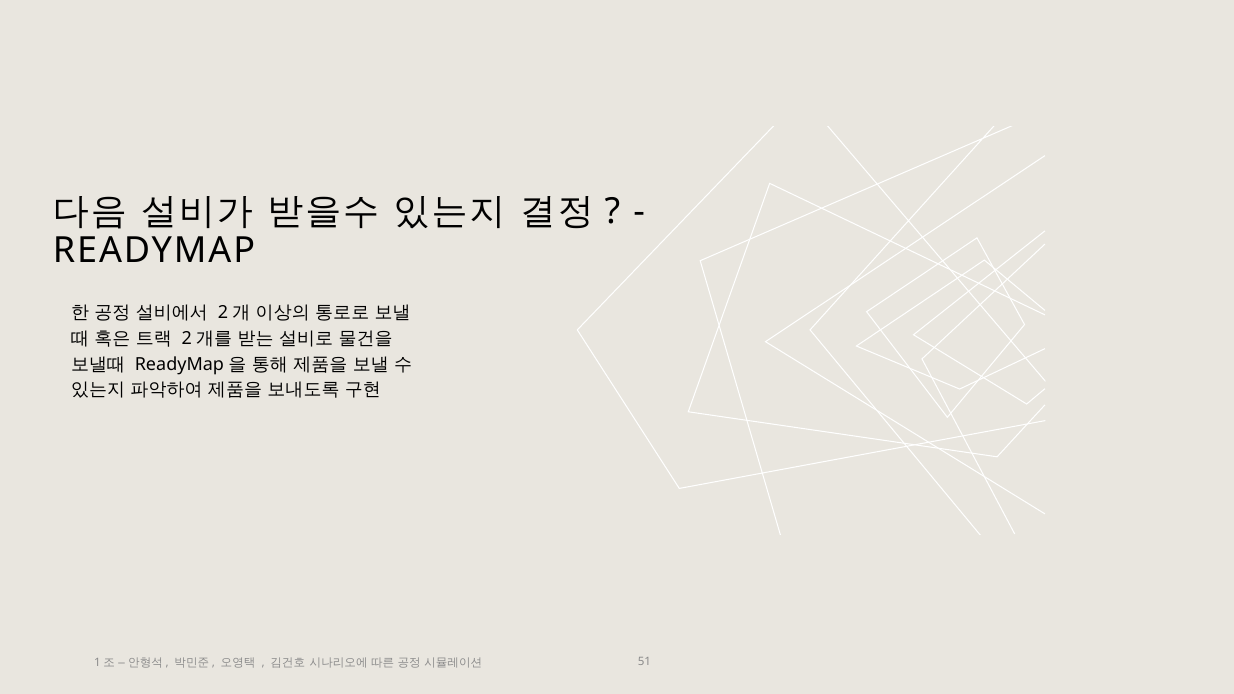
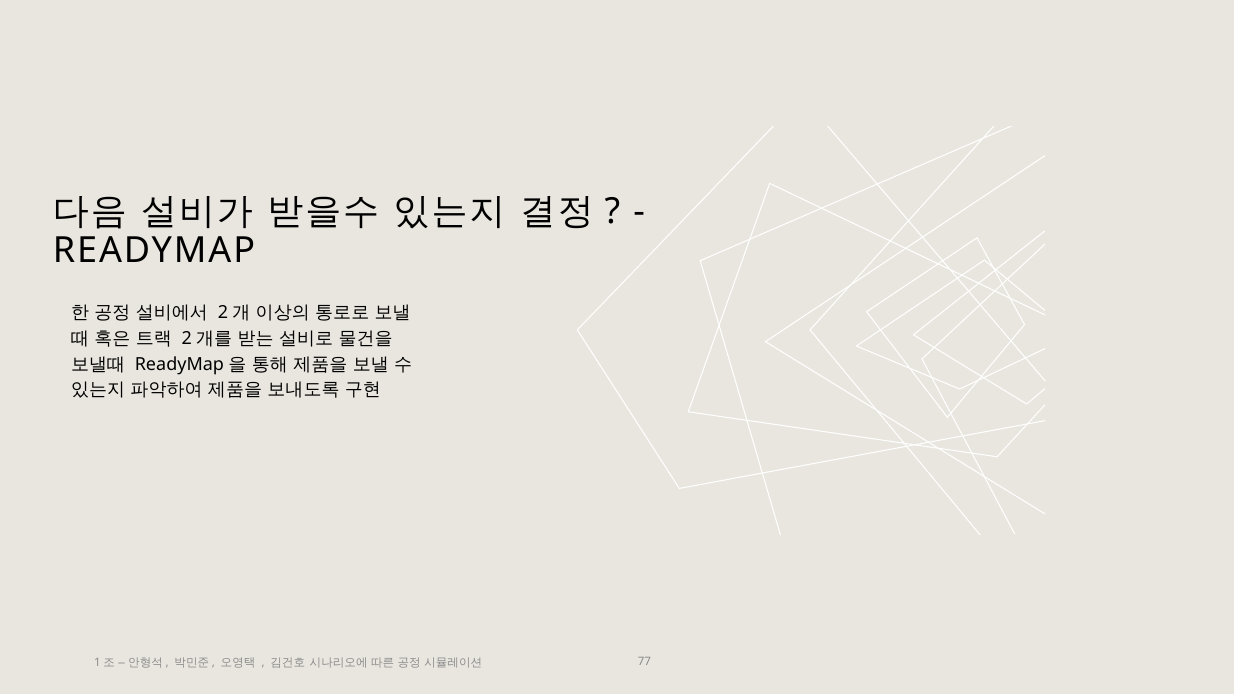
51: 51 -> 77 (645, 662)
